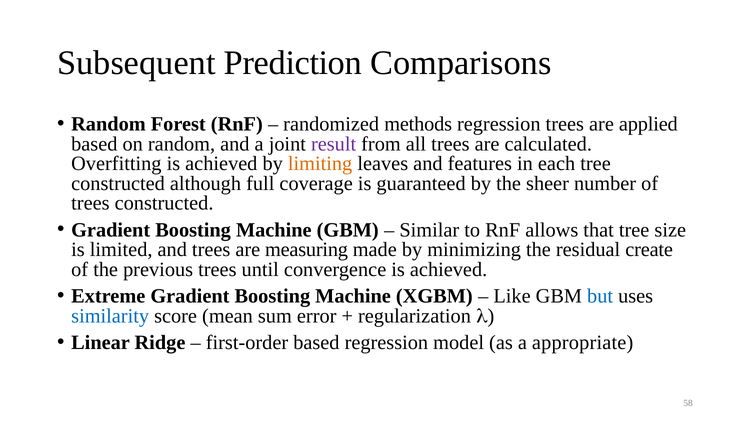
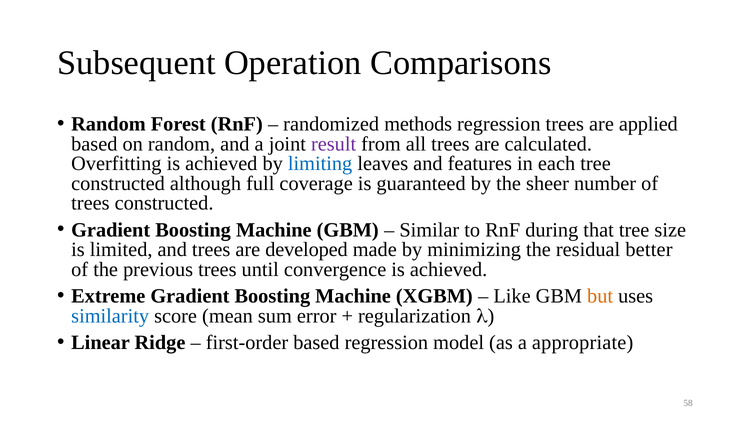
Prediction: Prediction -> Operation (293, 63)
limiting colour: orange -> blue (320, 164)
allows: allows -> during (552, 230)
measuring: measuring -> developed (307, 250)
create: create -> better (649, 250)
but colour: blue -> orange (600, 296)
